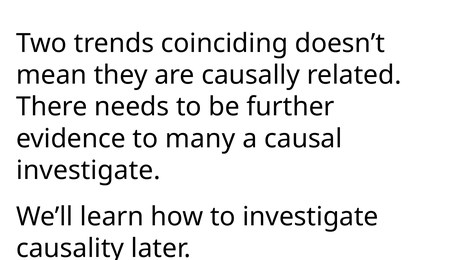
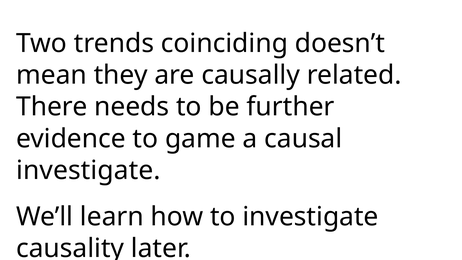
many: many -> game (200, 139)
